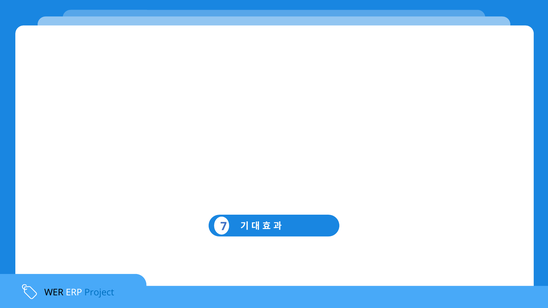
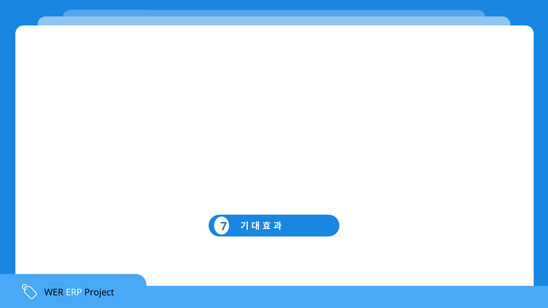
Project colour: blue -> black (99, 293)
